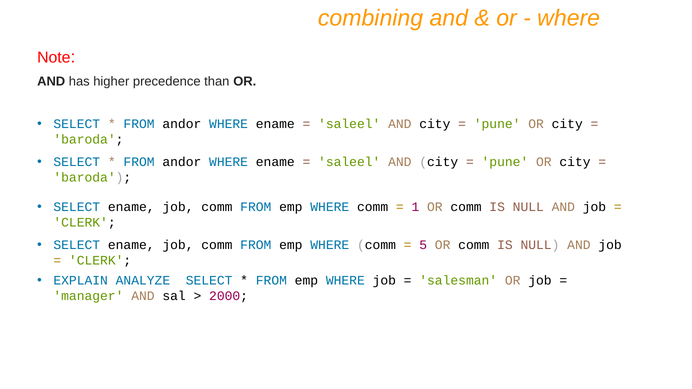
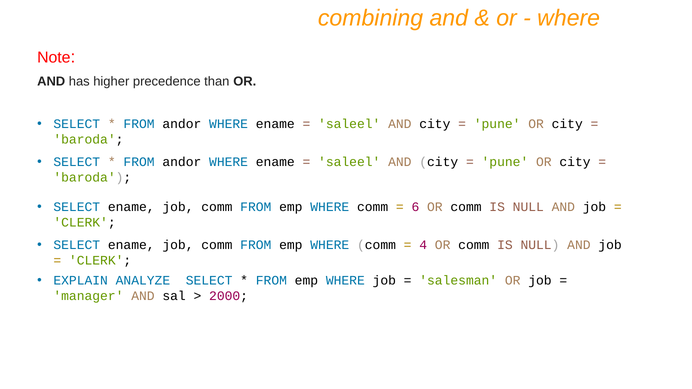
1: 1 -> 6 (415, 207)
5: 5 -> 4 (423, 245)
